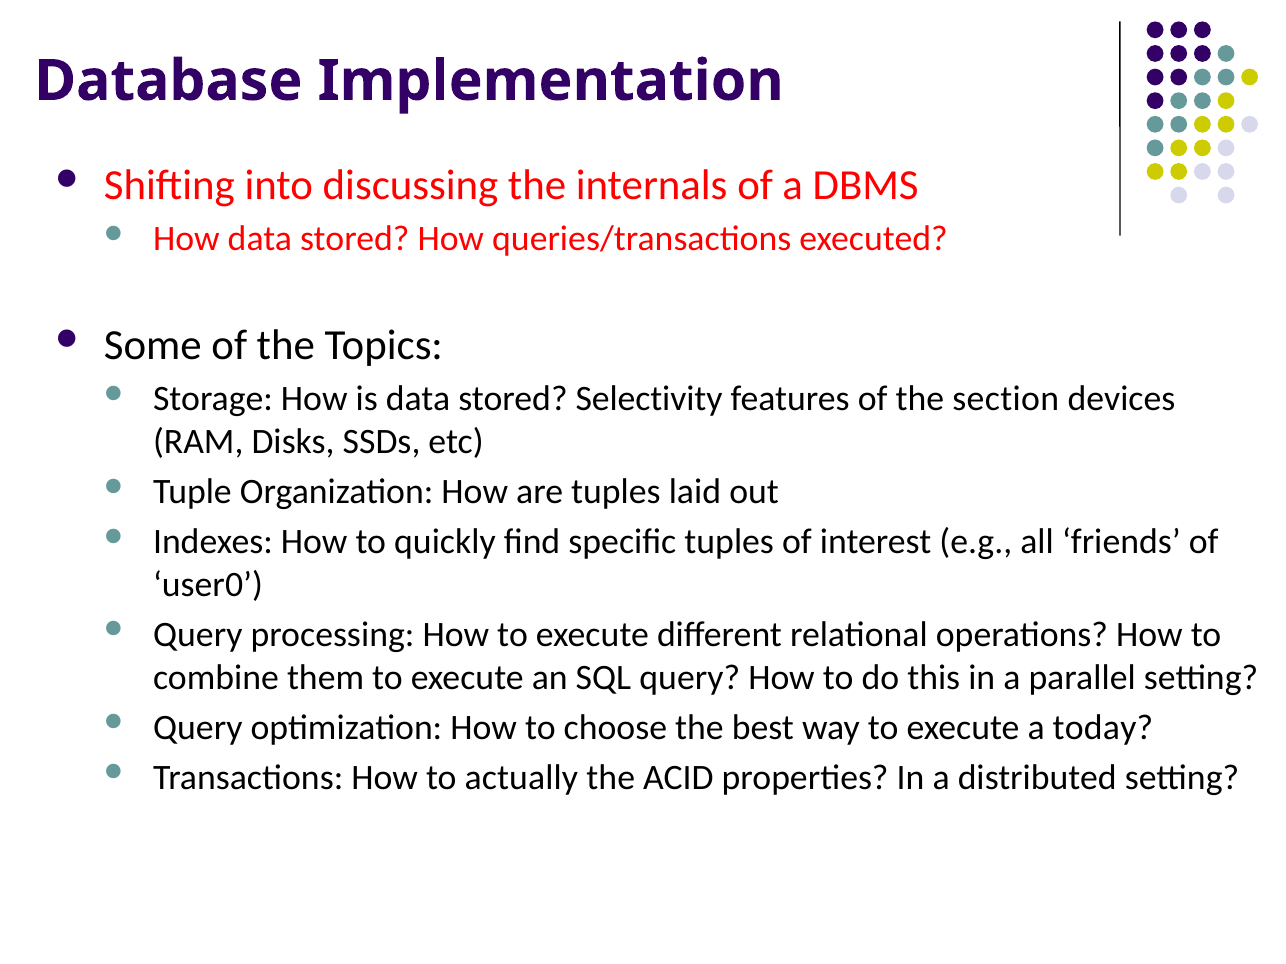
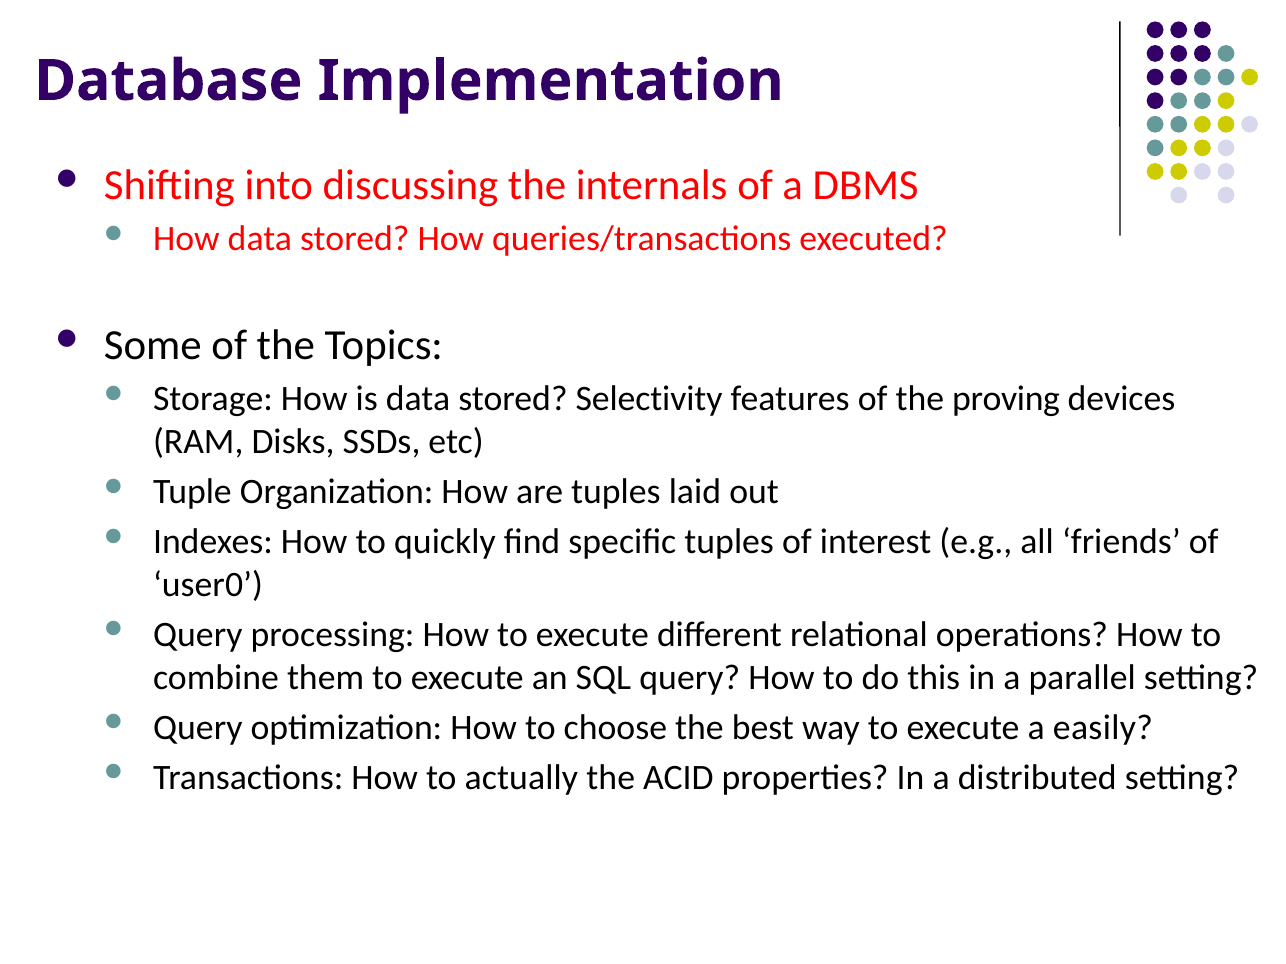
section: section -> proving (1006, 399)
today: today -> easily (1103, 728)
